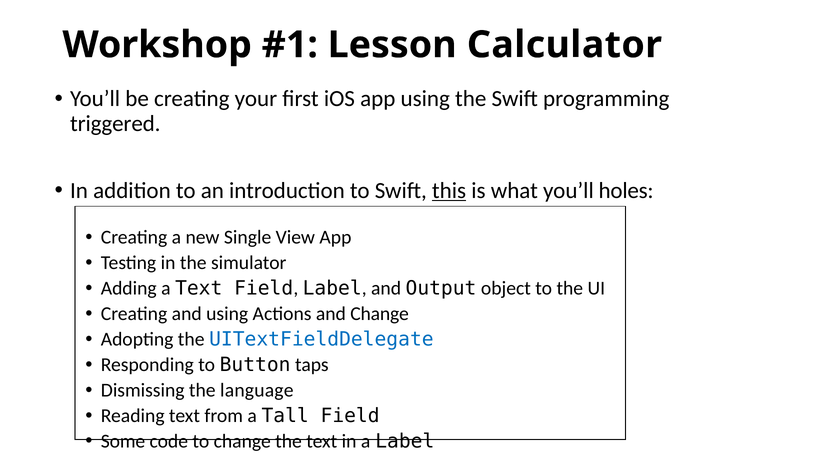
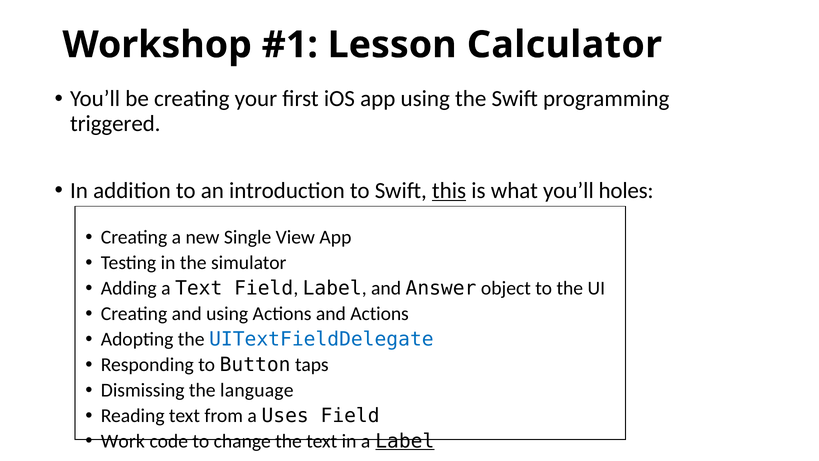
Output: Output -> Answer (441, 288)
and Change: Change -> Actions (380, 314)
Tall: Tall -> Uses (285, 415)
Some: Some -> Work (123, 441)
Label underline: none -> present (405, 441)
